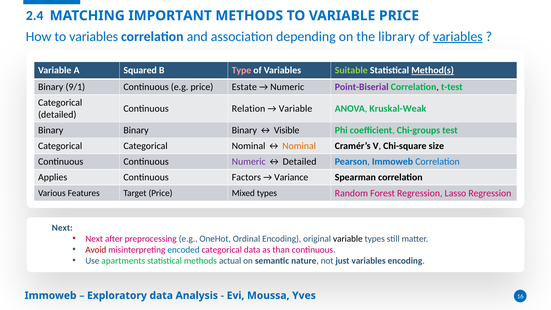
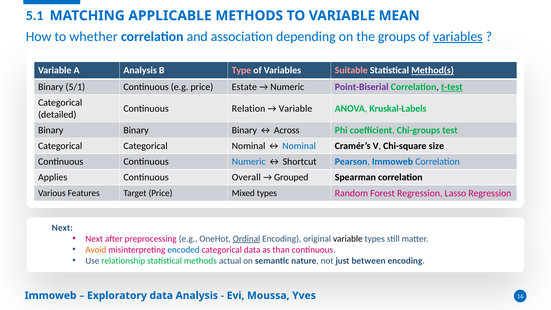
2.4: 2.4 -> 5.1 (35, 16)
IMPORTANT: IMPORTANT -> APPLICABLE (170, 16)
VARIABLE PRICE: PRICE -> MEAN (399, 16)
to variables: variables -> whether (94, 37)
library: library -> groups (397, 37)
A Squared: Squared -> Analysis (140, 70)
Suitable colour: light green -> pink (351, 70)
9/1: 9/1 -> 5/1 (75, 87)
t-test underline: none -> present (452, 87)
Kruskal-Weak: Kruskal-Weak -> Kruskal-Labels (398, 109)
Visible: Visible -> Across (287, 130)
Nominal colour: orange -> blue (299, 146)
Numeric colour: purple -> blue (249, 162)
Detailed: Detailed -> Shortcut (300, 162)
Factors: Factors -> Overall (246, 177)
Variance: Variance -> Grouped (291, 177)
Ordinal underline: none -> present (246, 239)
Avoid colour: red -> orange (96, 250)
apartments: apartments -> relationship (123, 261)
just variables: variables -> between (369, 261)
